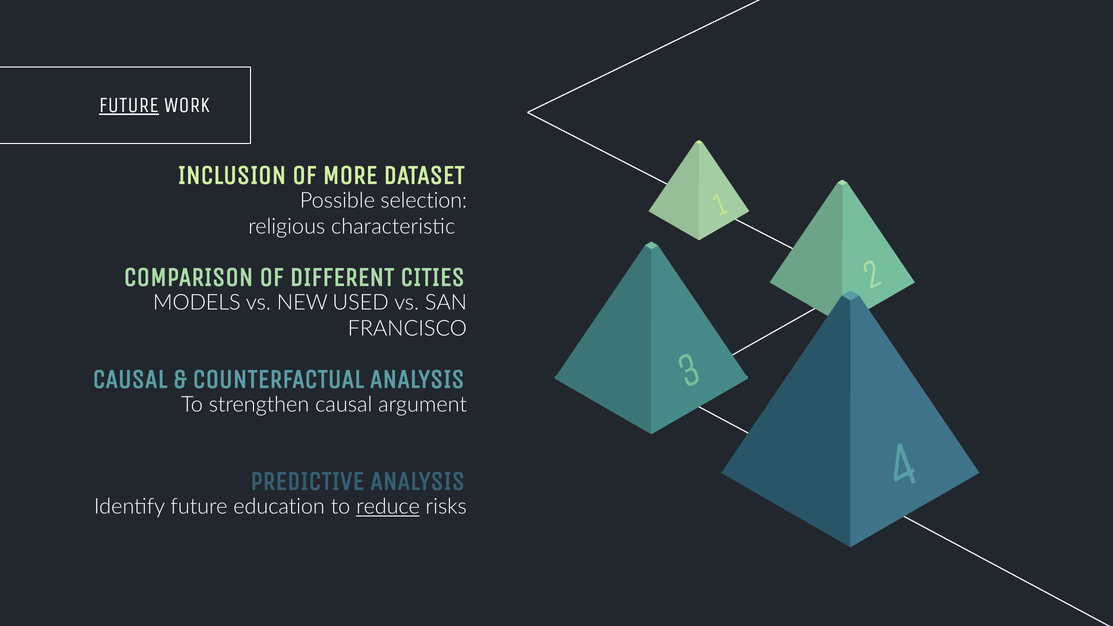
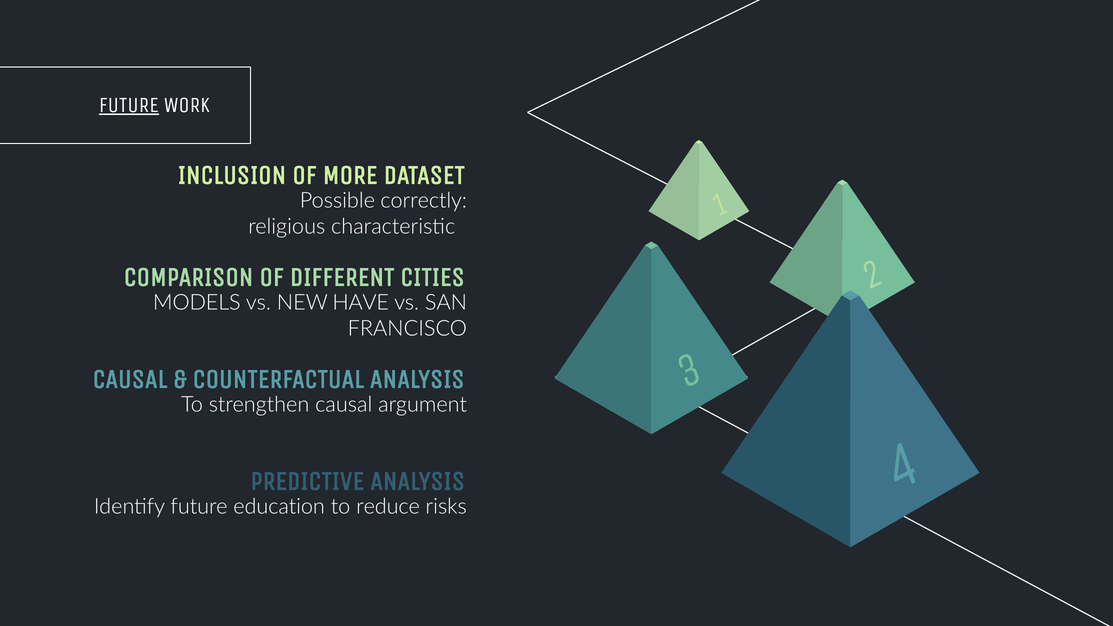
selection: selection -> correctly (424, 201)
USED: USED -> HAVE (361, 303)
reduce underline: present -> none (388, 507)
